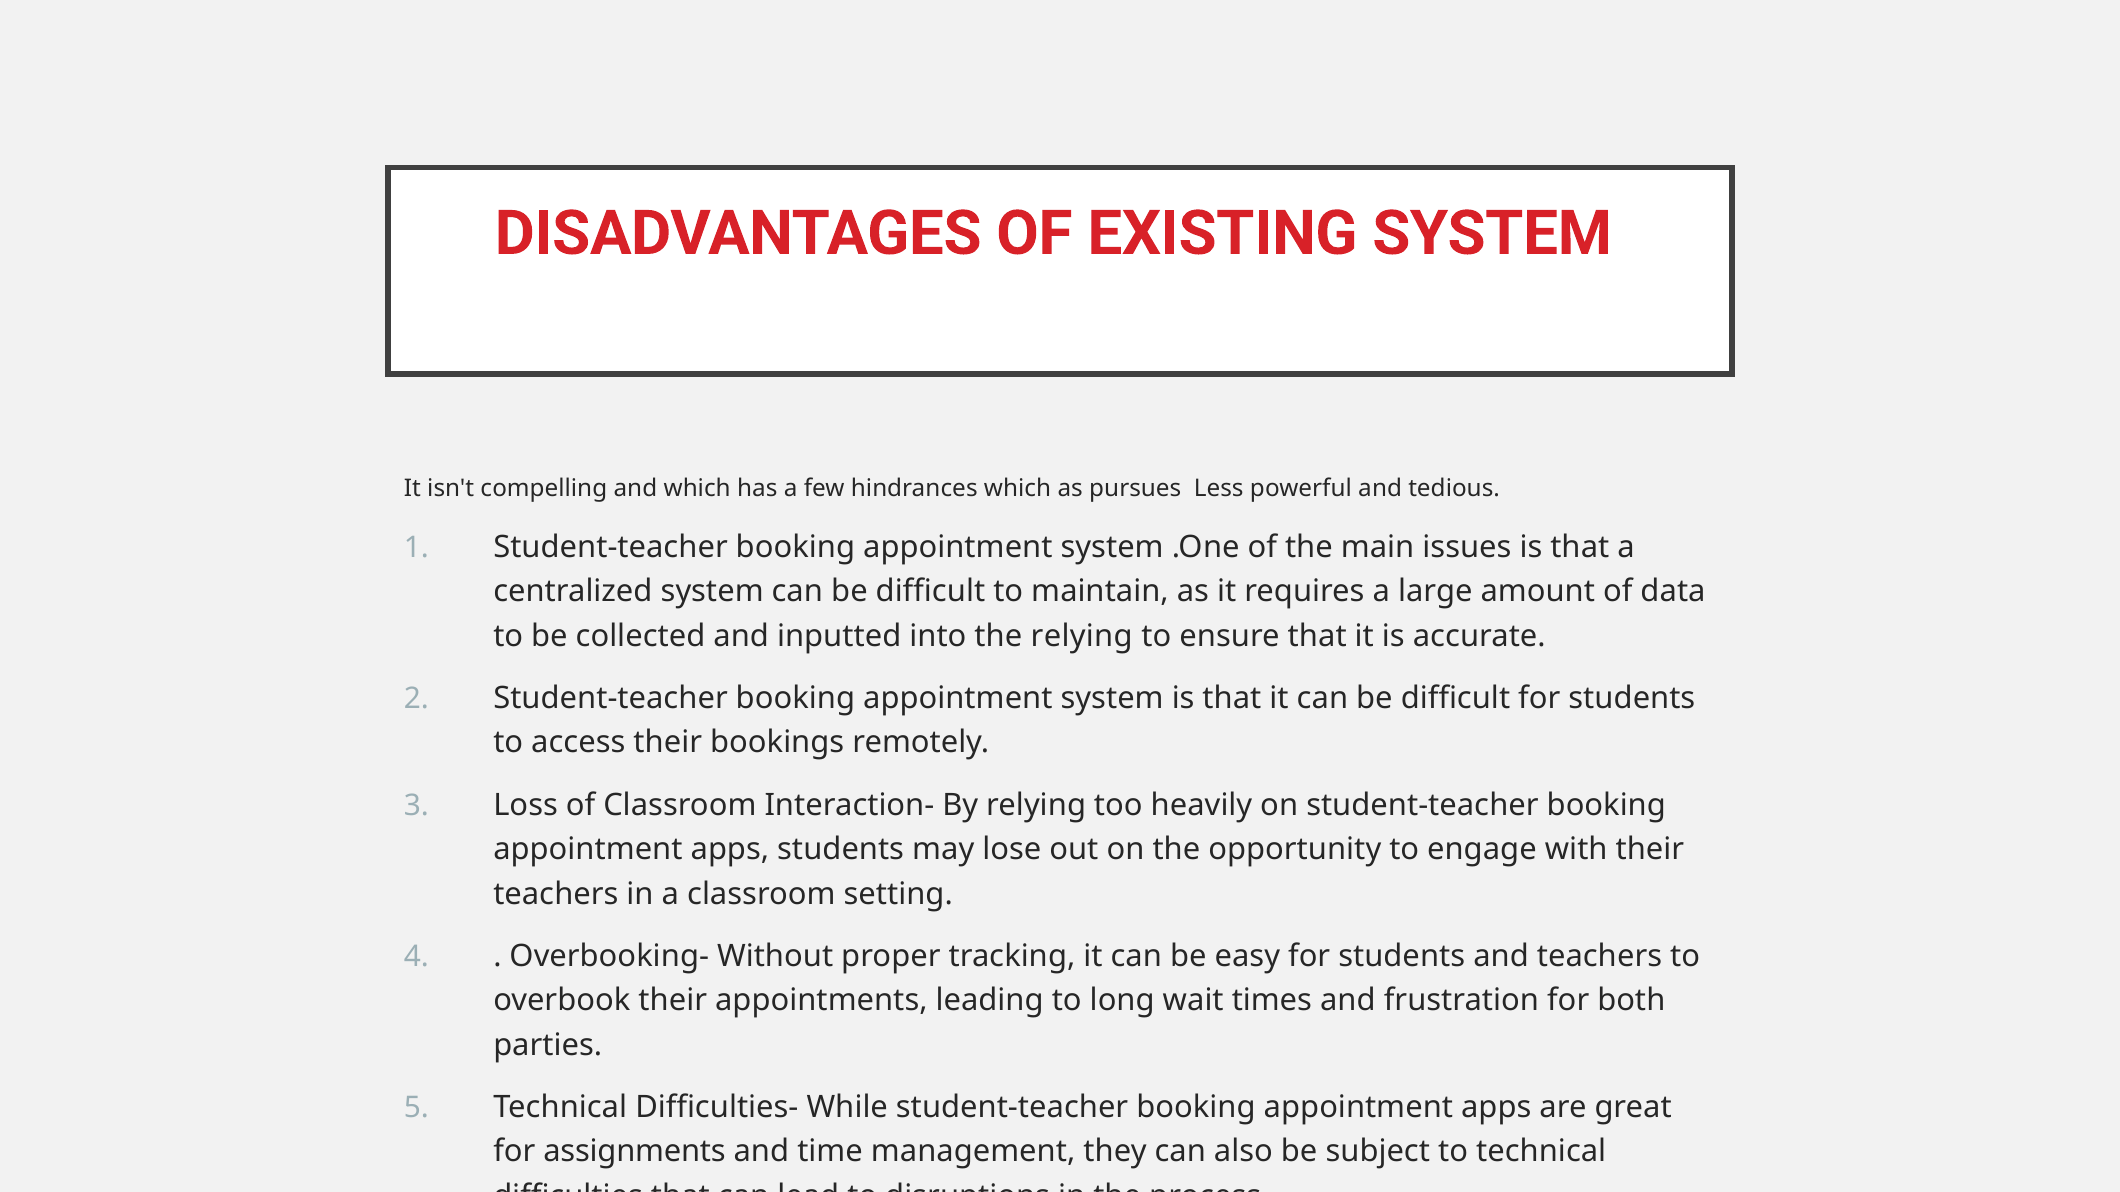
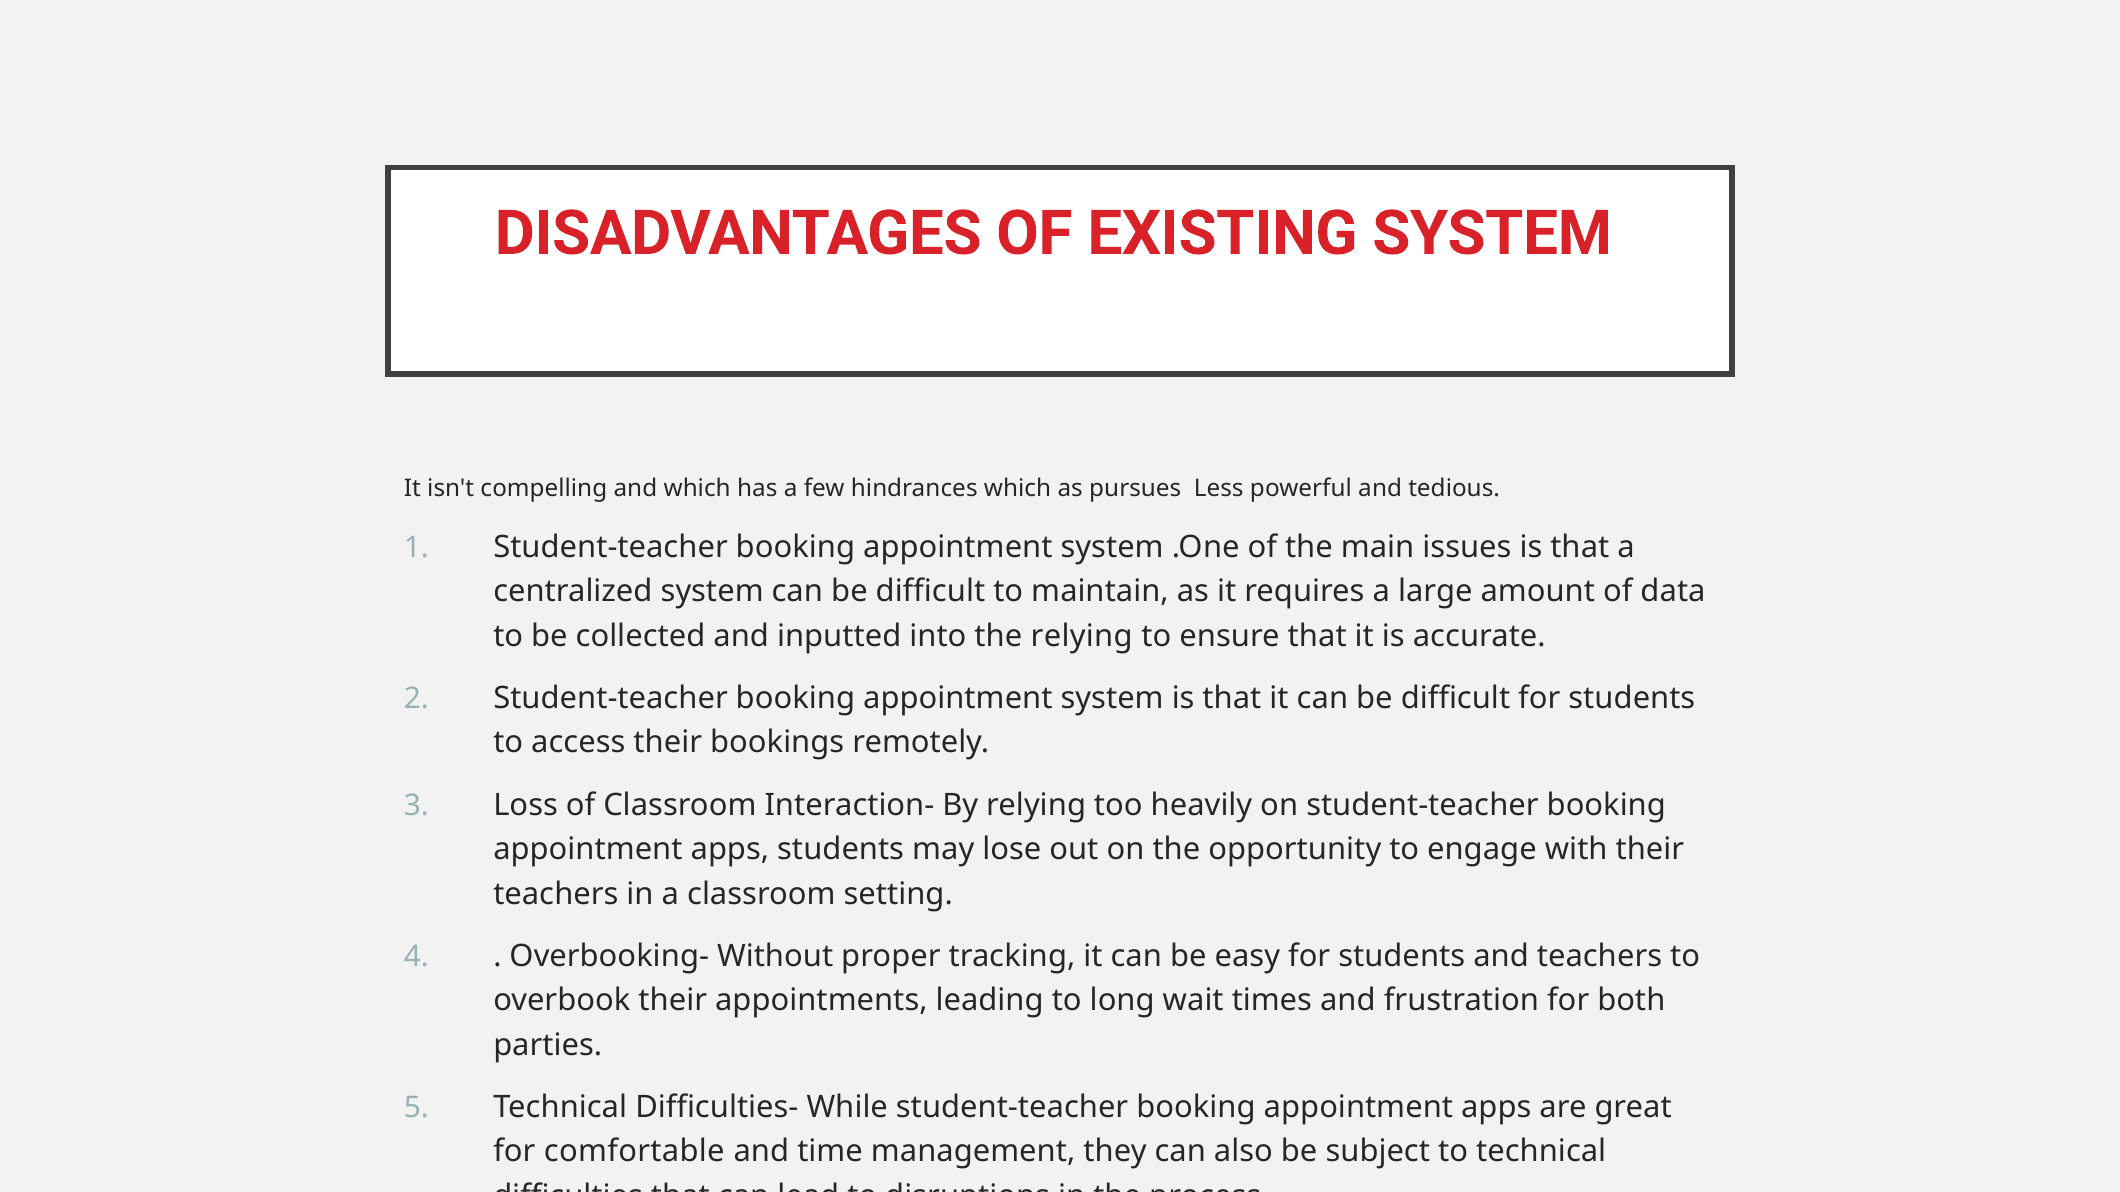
assignments: assignments -> comfortable (634, 1152)
